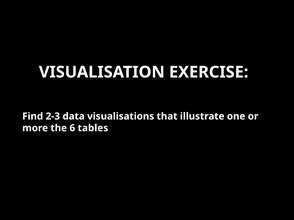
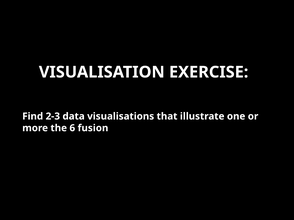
tables: tables -> fusion (93, 128)
